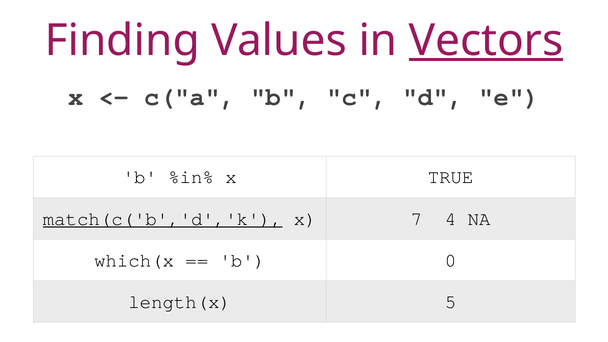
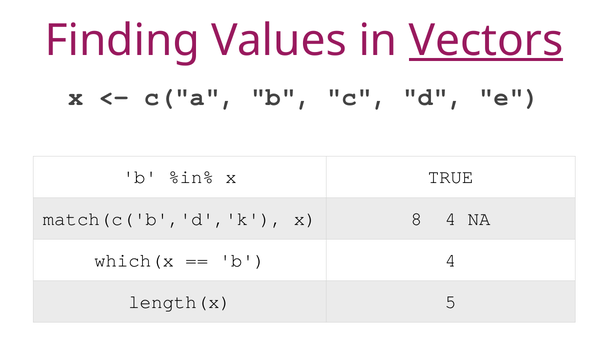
match(c('b','d','k underline: present -> none (163, 219)
7: 7 -> 8 (416, 219)
b 0: 0 -> 4 (451, 260)
